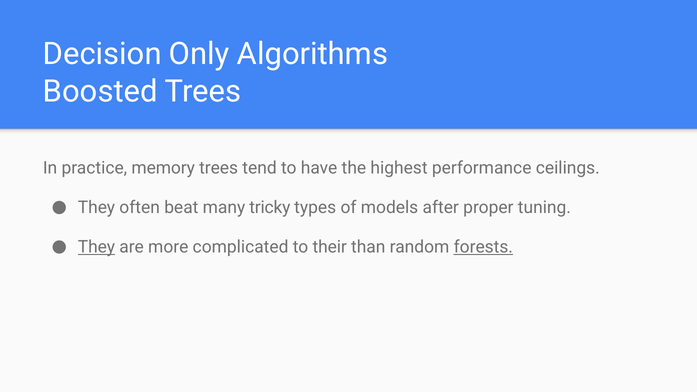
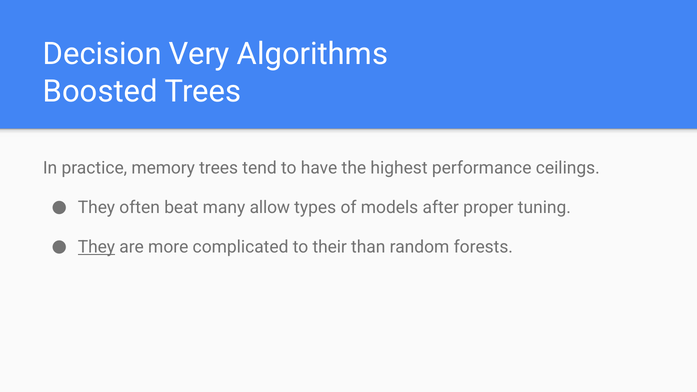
Only: Only -> Very (199, 54)
tricky: tricky -> allow (270, 208)
forests underline: present -> none (483, 247)
